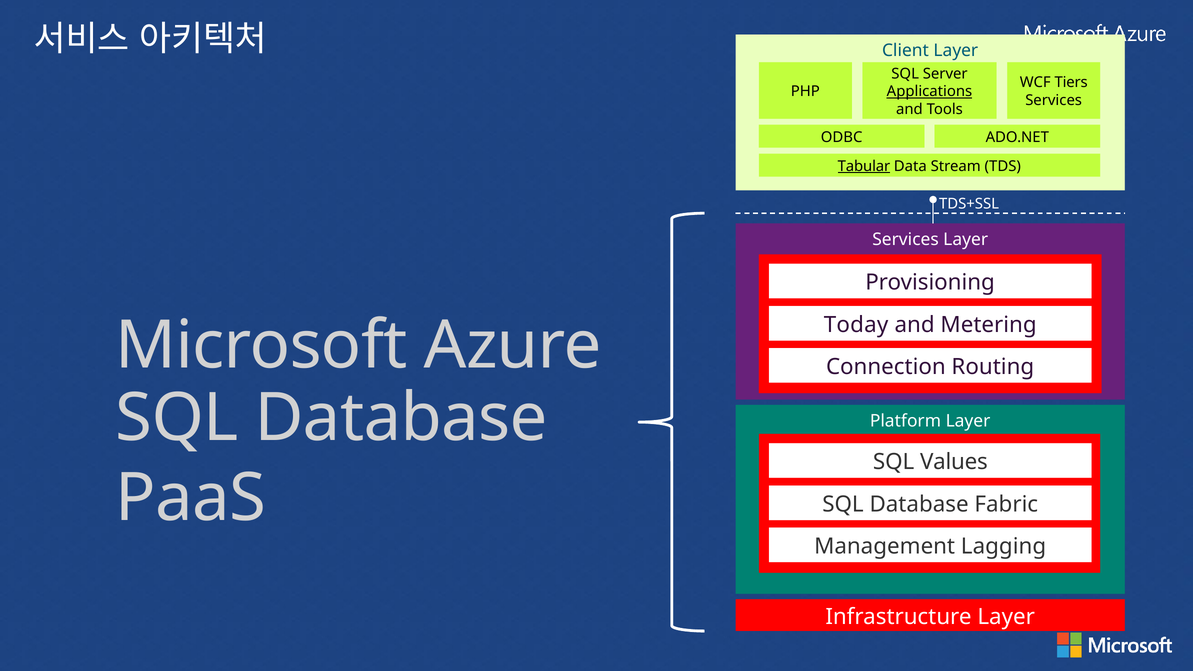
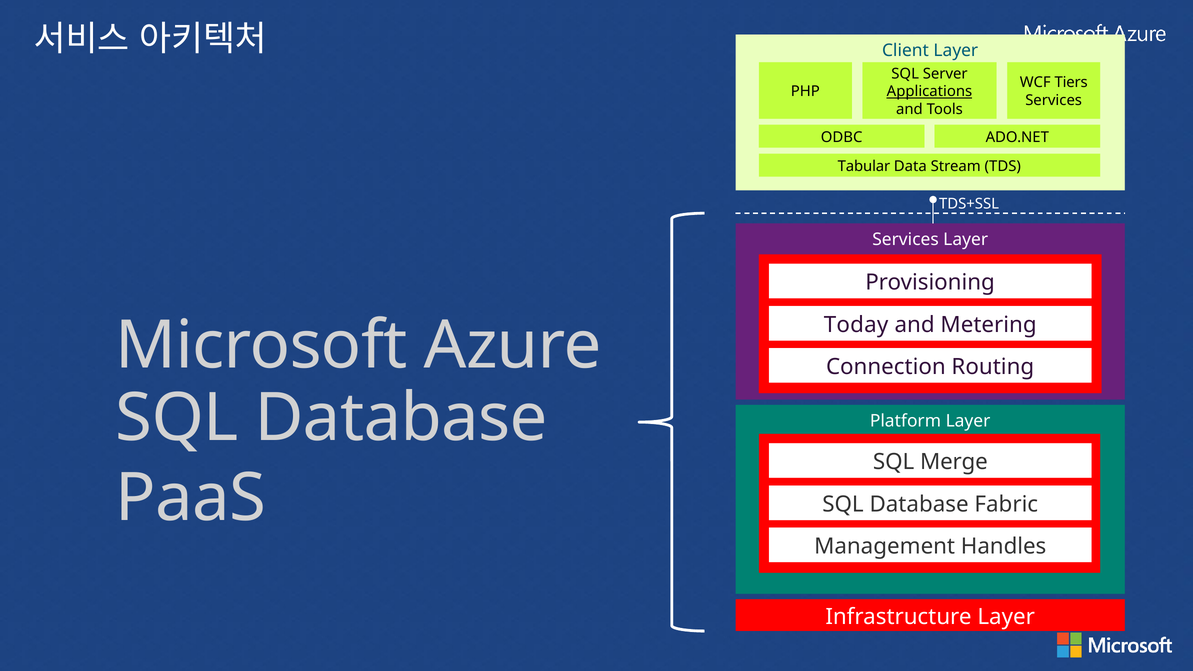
Tabular underline: present -> none (864, 166)
Values: Values -> Merge (954, 462)
Lagging: Lagging -> Handles (1004, 547)
